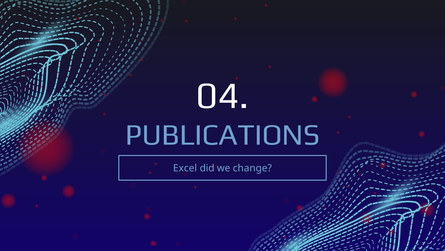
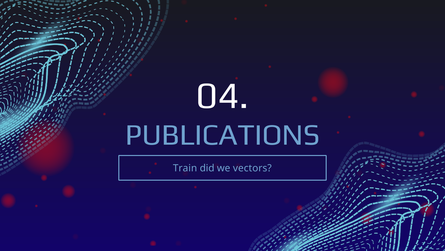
Excel: Excel -> Train (185, 168)
change: change -> vectors (252, 168)
